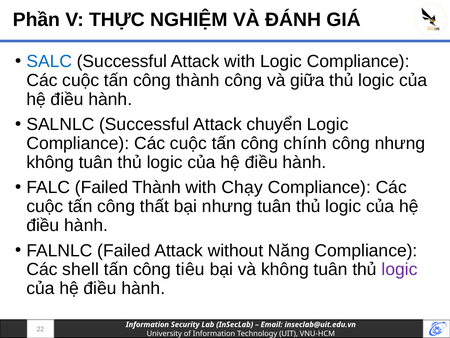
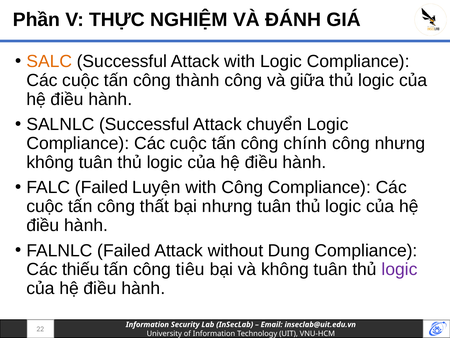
SALC colour: blue -> orange (49, 61)
Failed Thành: Thành -> Luyện (156, 187)
with Chạy: Chạy -> Công (242, 187)
Năng: Năng -> Dung (289, 250)
shell: shell -> thiếu (81, 269)
